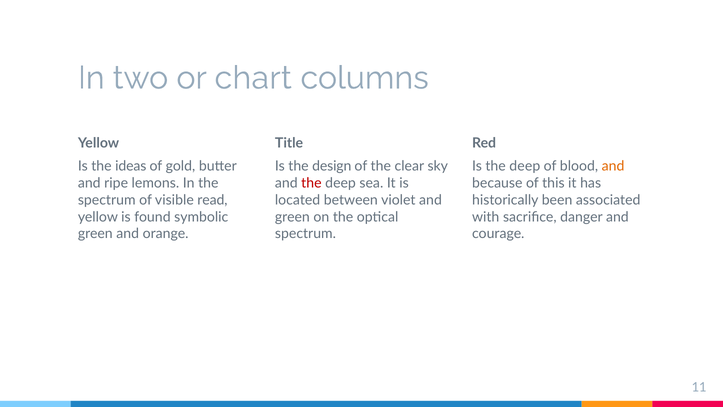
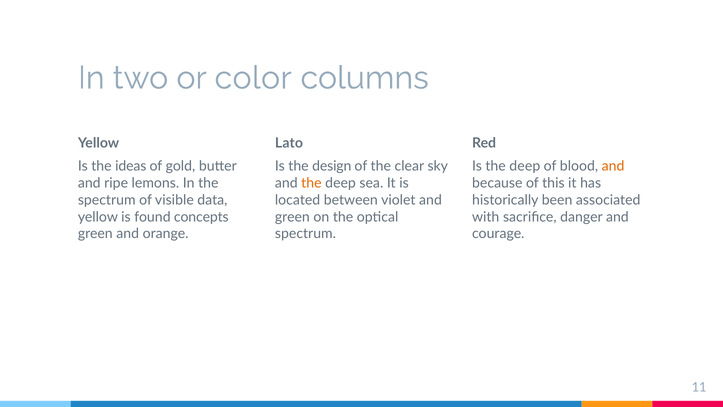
chart: chart -> color (253, 78)
Title: Title -> Lato (289, 143)
the colour: red -> orange (311, 183)
read: read -> data (212, 200)
symbolic: symbolic -> concepts (201, 217)
